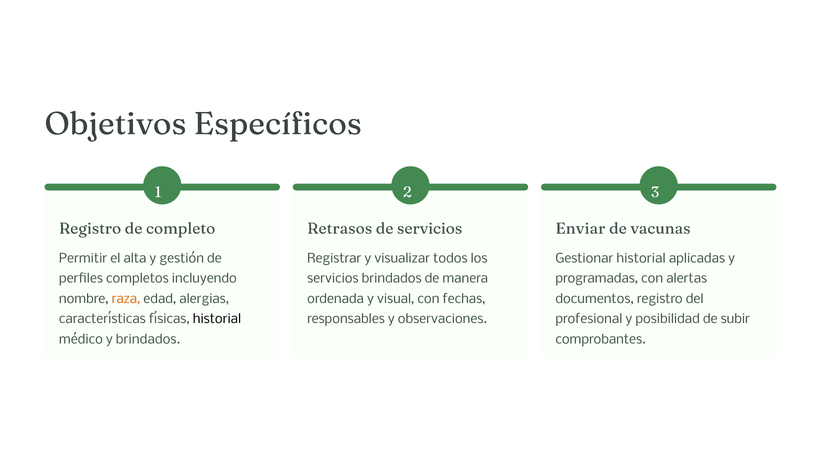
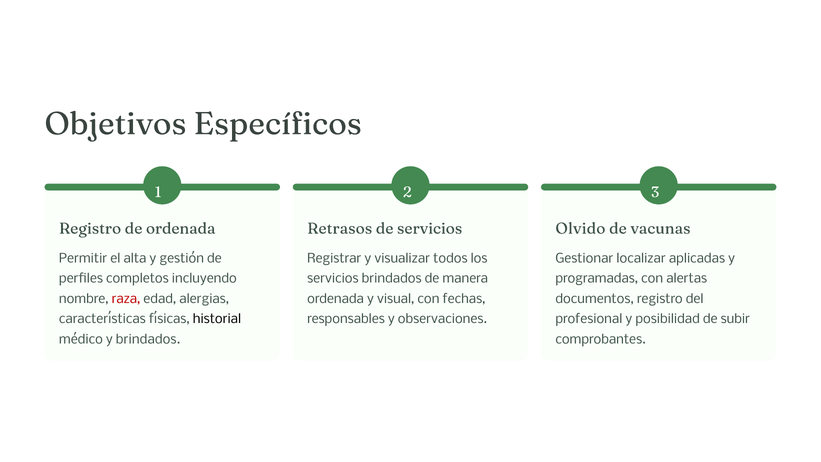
de completo: completo -> ordenada (181, 228)
Enviar: Enviar -> Olvido (580, 228)
Gestionar historial: historial -> localizar (641, 258)
raza colour: orange -> red (126, 299)
